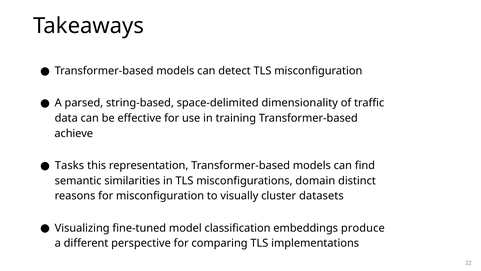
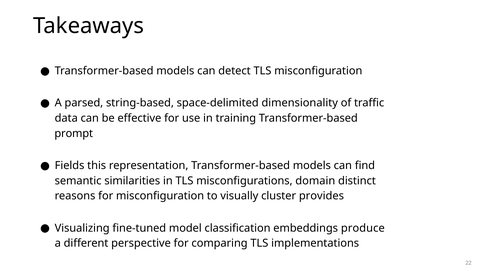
achieve: achieve -> prompt (74, 133)
Tasks: Tasks -> Fields (70, 165)
datasets: datasets -> provides (321, 196)
